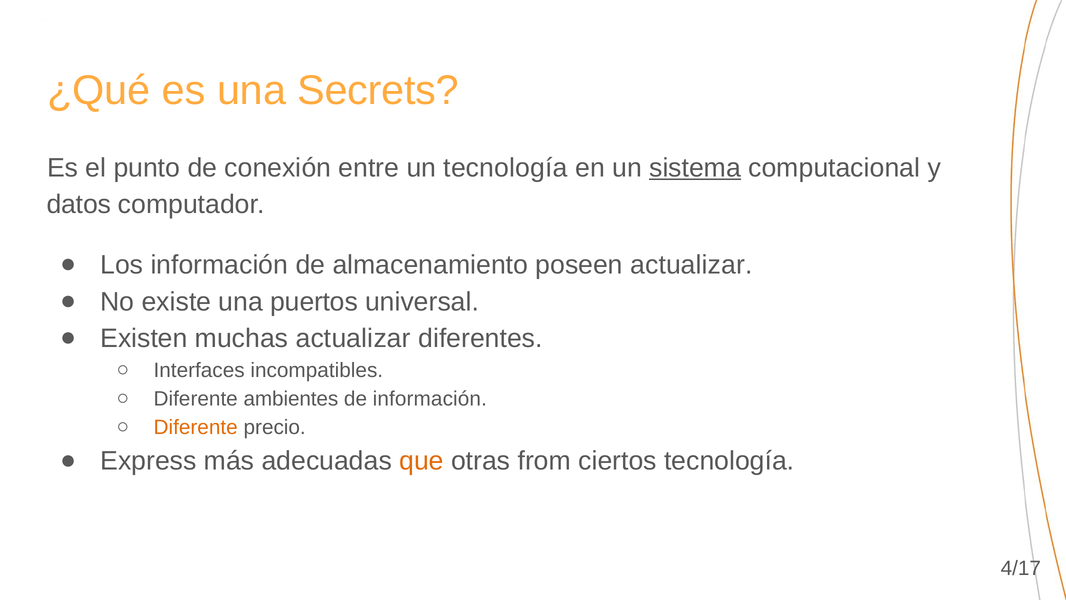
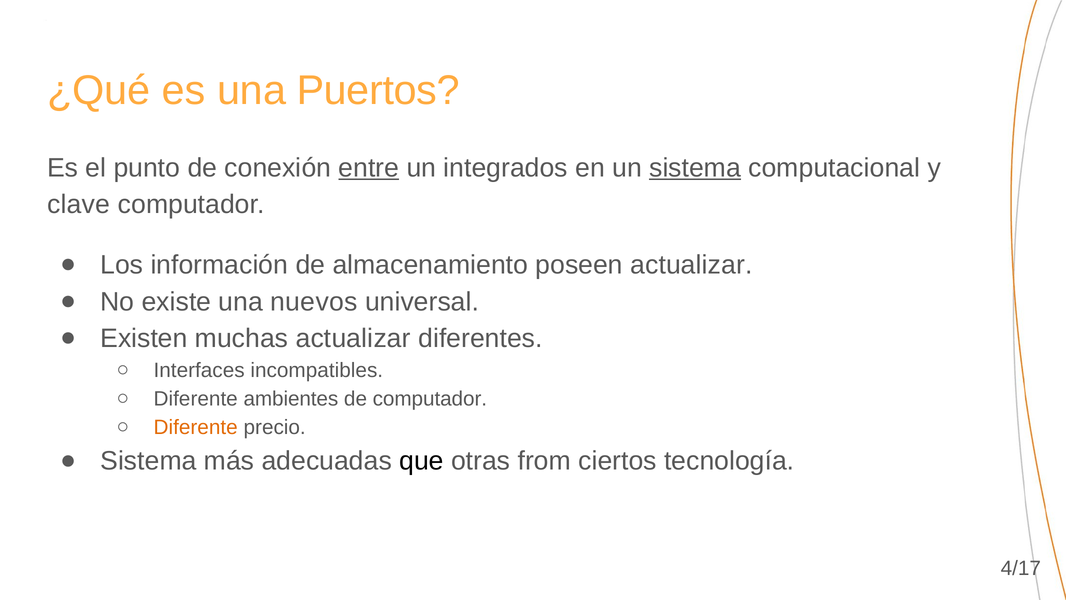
Secrets: Secrets -> Puertos (378, 90)
entre underline: none -> present (369, 168)
un tecnología: tecnología -> integrados (506, 168)
datos: datos -> clave (79, 204)
puertos: puertos -> nuevos (314, 302)
de información: información -> computador (430, 399)
Express: Express -> Sistema (148, 461)
que colour: orange -> black (421, 461)
